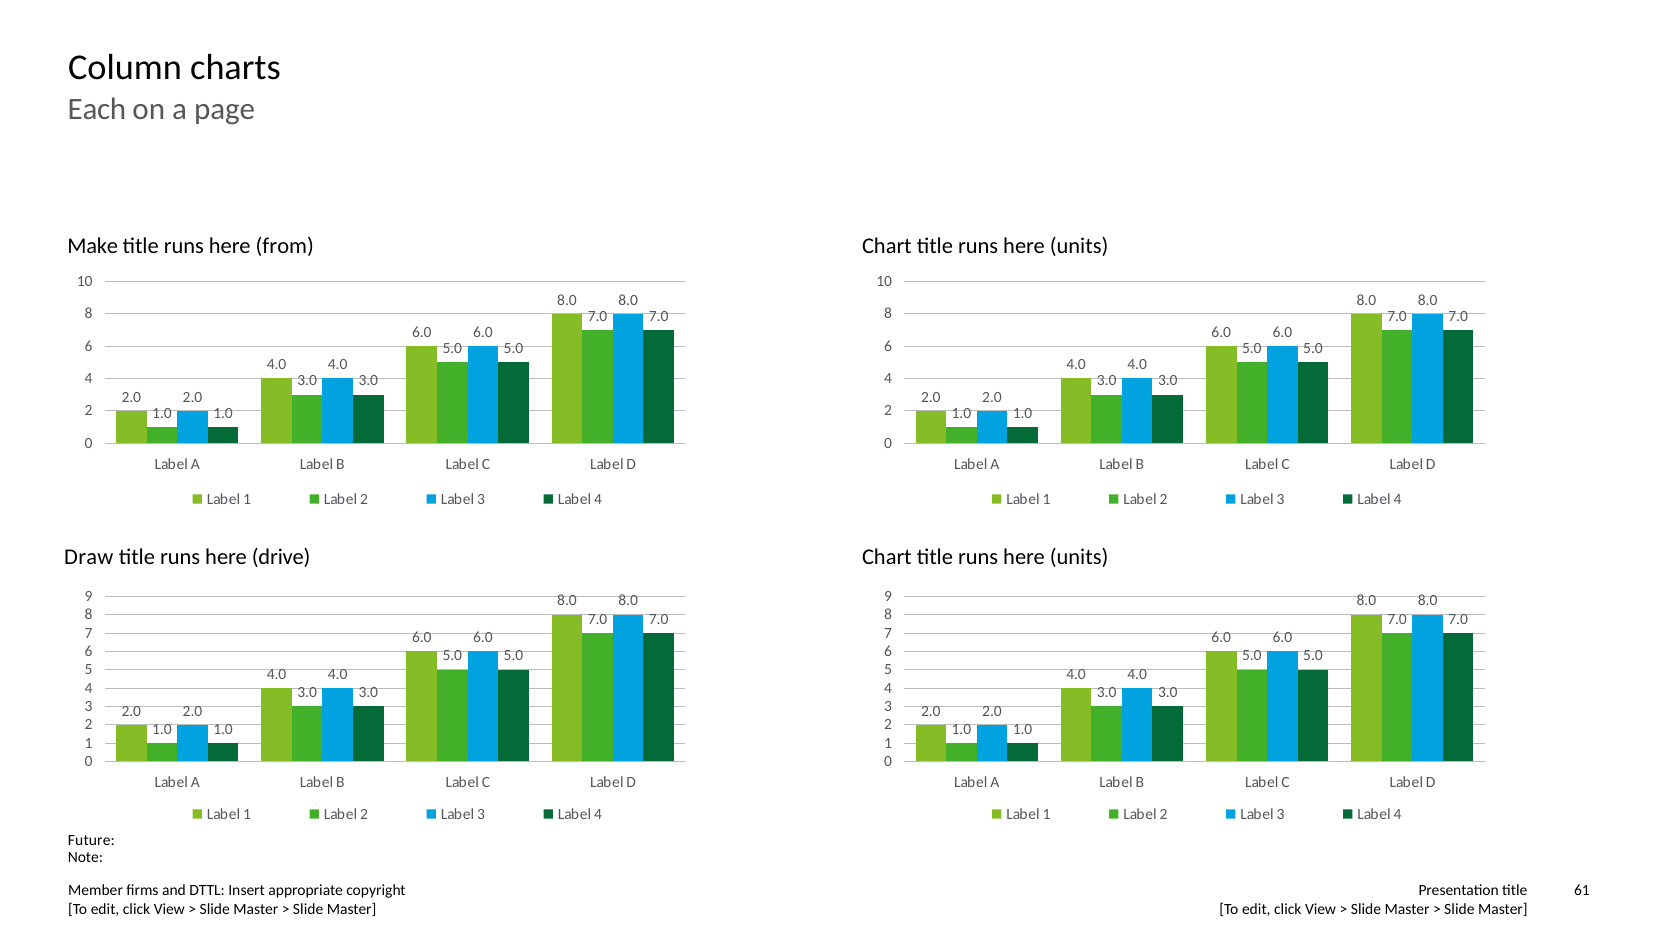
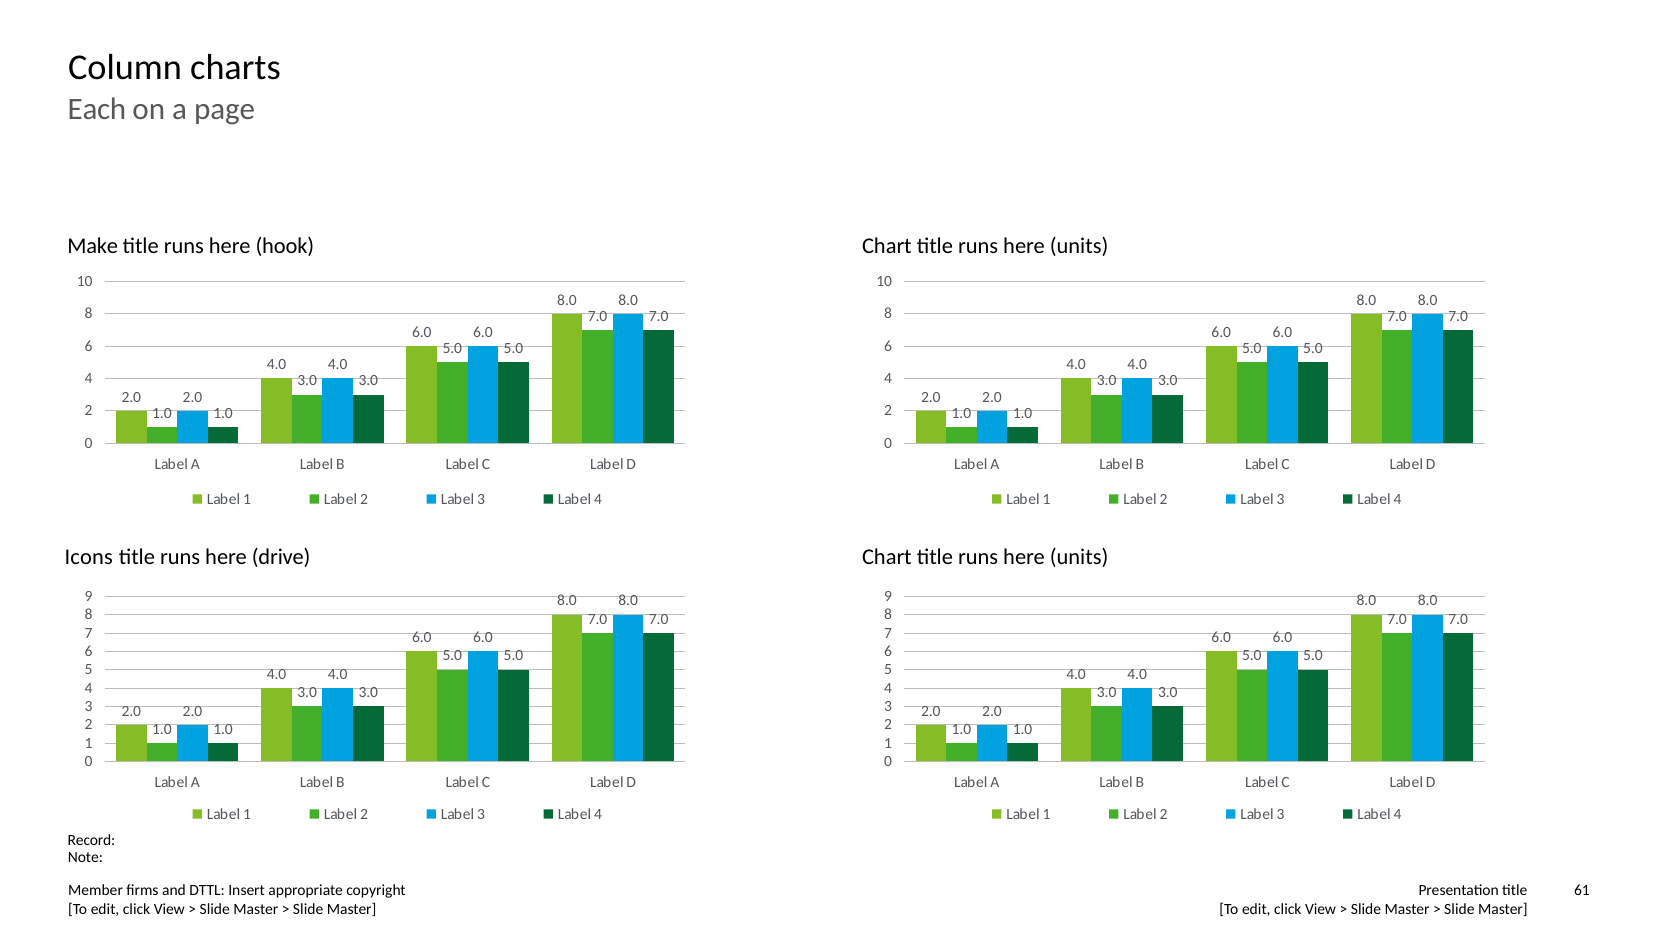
from: from -> hook (285, 246)
Draw: Draw -> Icons (89, 557)
Future: Future -> Record (92, 841)
